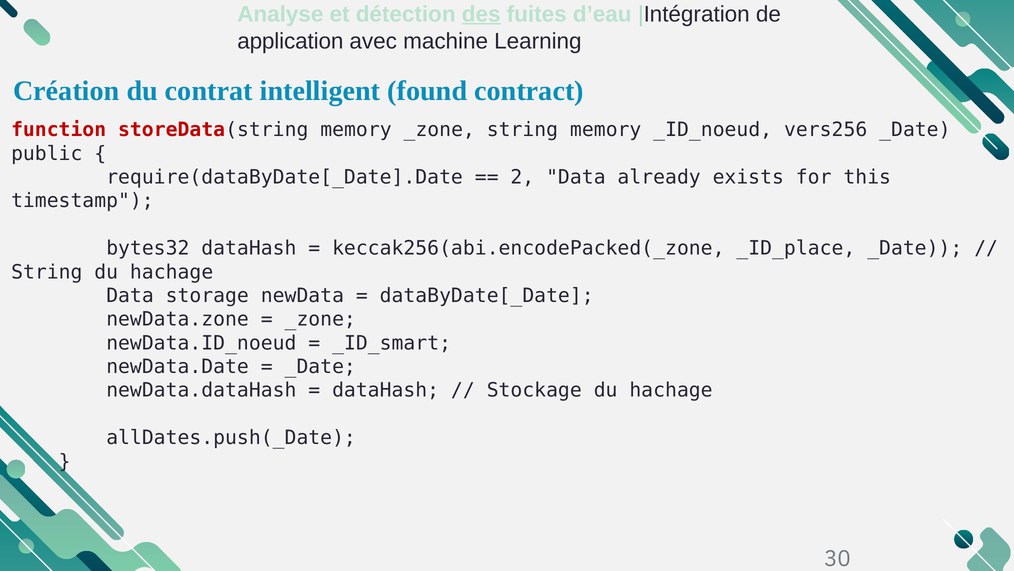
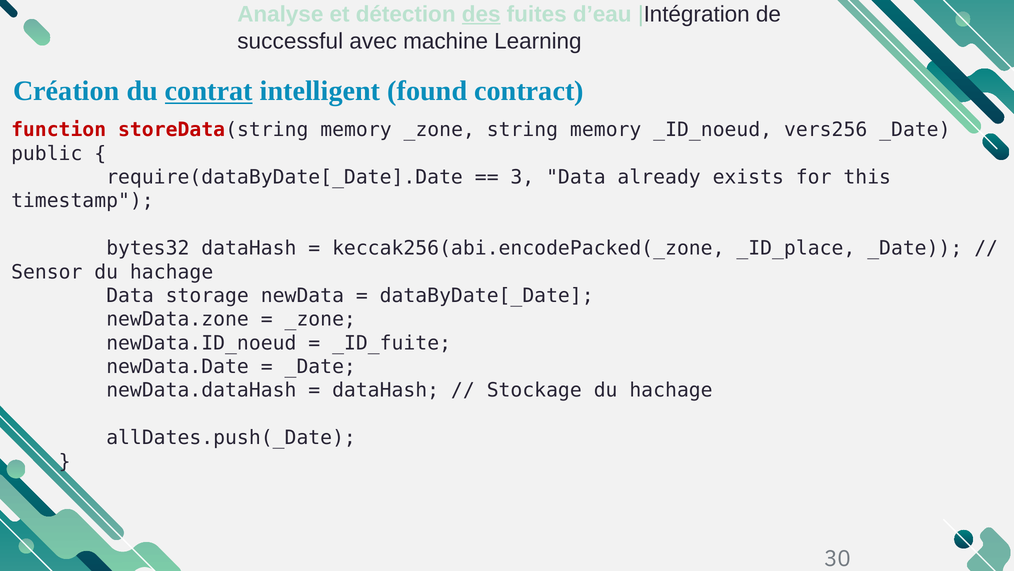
application: application -> successful (290, 41)
contrat underline: none -> present (209, 91)
2: 2 -> 3 (522, 177)
String: String -> Sensor (47, 272)
_ID_smart: _ID_smart -> _ID_fuite (392, 343)
